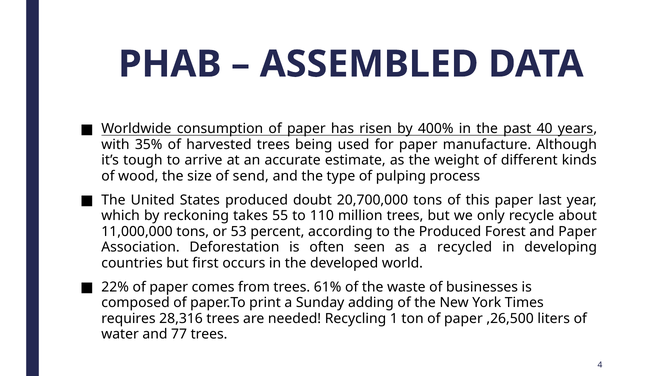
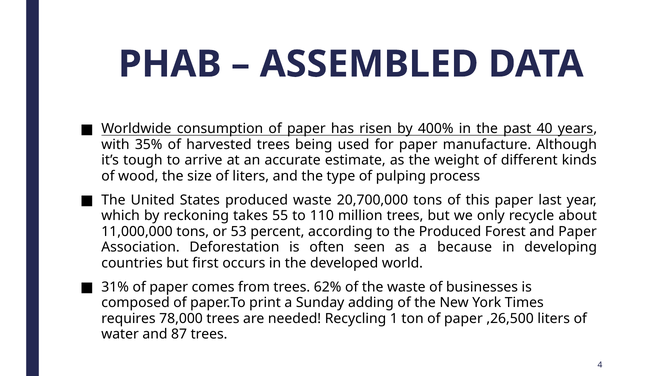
of send: send -> liters (251, 176)
produced doubt: doubt -> waste (312, 200)
recycled: recycled -> because (465, 248)
22%: 22% -> 31% (115, 287)
61%: 61% -> 62% (328, 287)
28,316: 28,316 -> 78,000 (181, 319)
77: 77 -> 87 (179, 335)
